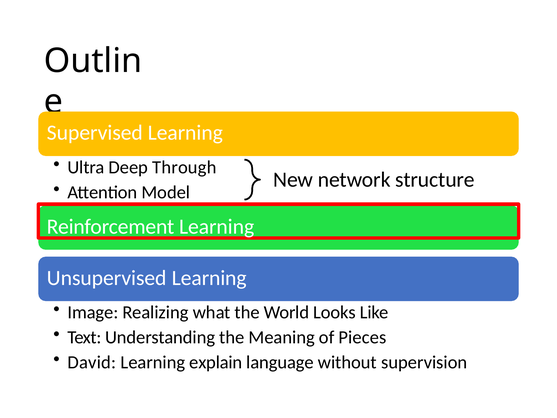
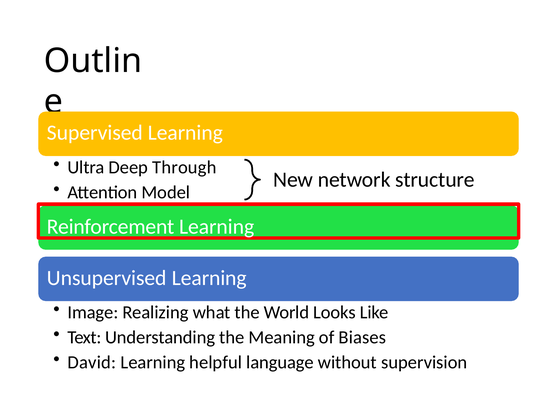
Pieces: Pieces -> Biases (362, 337)
explain: explain -> helpful (216, 362)
